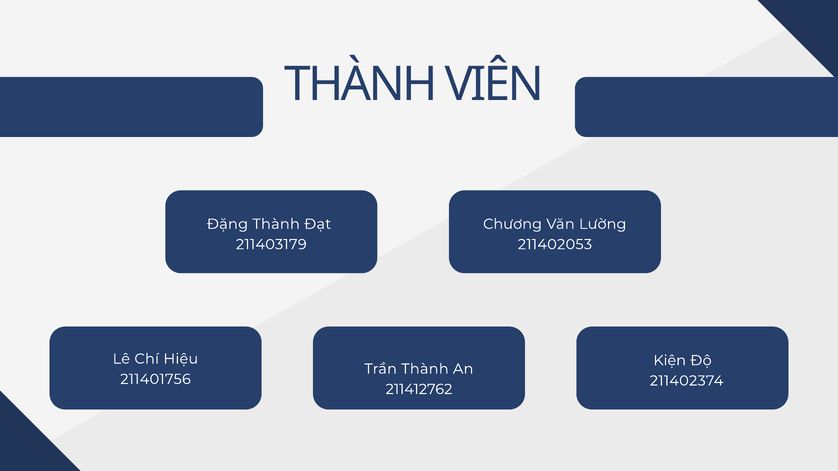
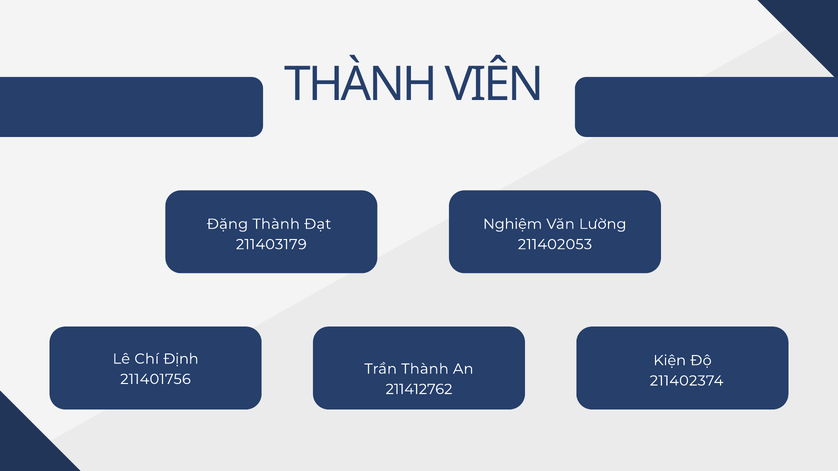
Chương: Chương -> Nghiệm (513, 224)
Hiệu: Hiệu -> Định (181, 359)
